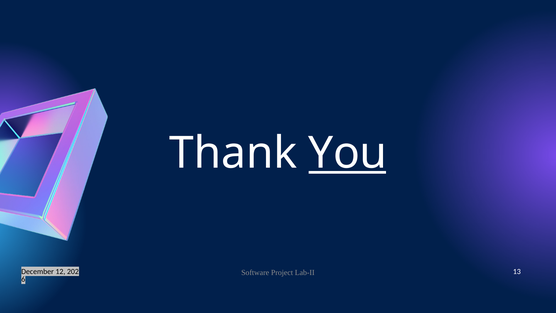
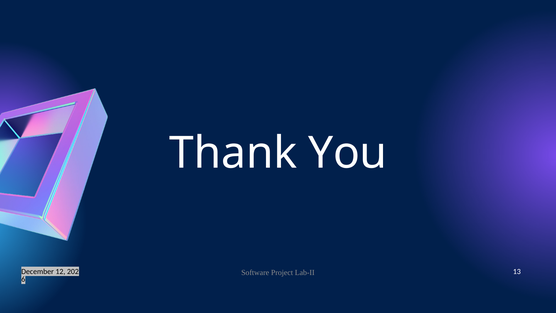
You underline: present -> none (348, 153)
